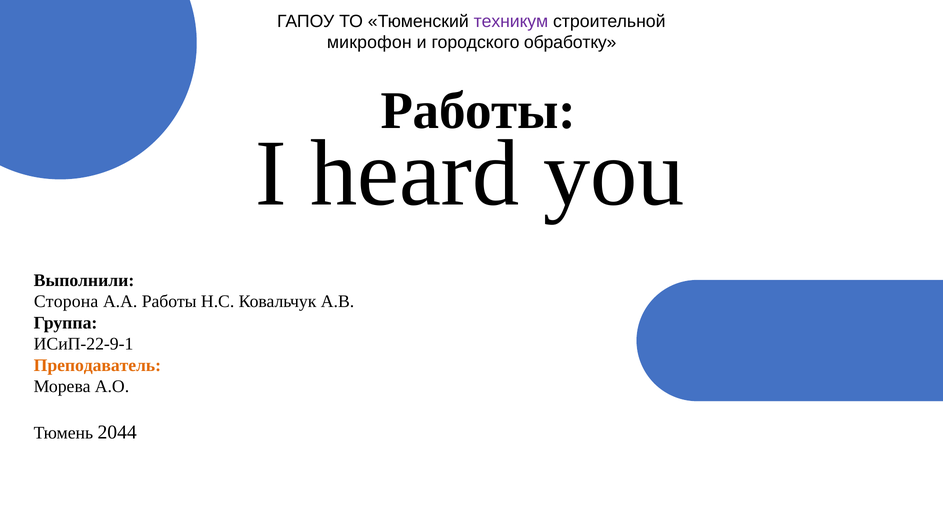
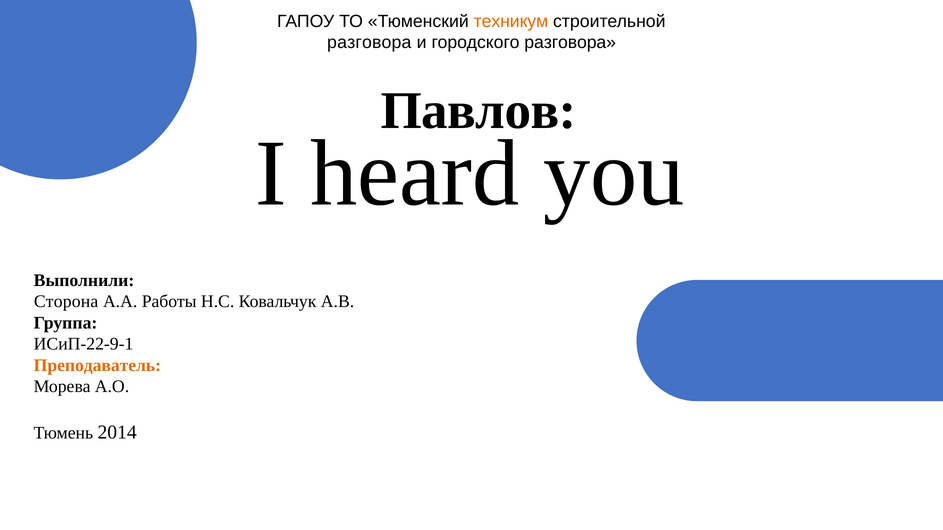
техникум colour: purple -> orange (511, 21)
микрофон: микрофон -> разговора (369, 43)
городского обработку: обработку -> разговора (570, 43)
Работы: Работы -> Павлов (478, 111)
2044: 2044 -> 2014 (117, 433)
